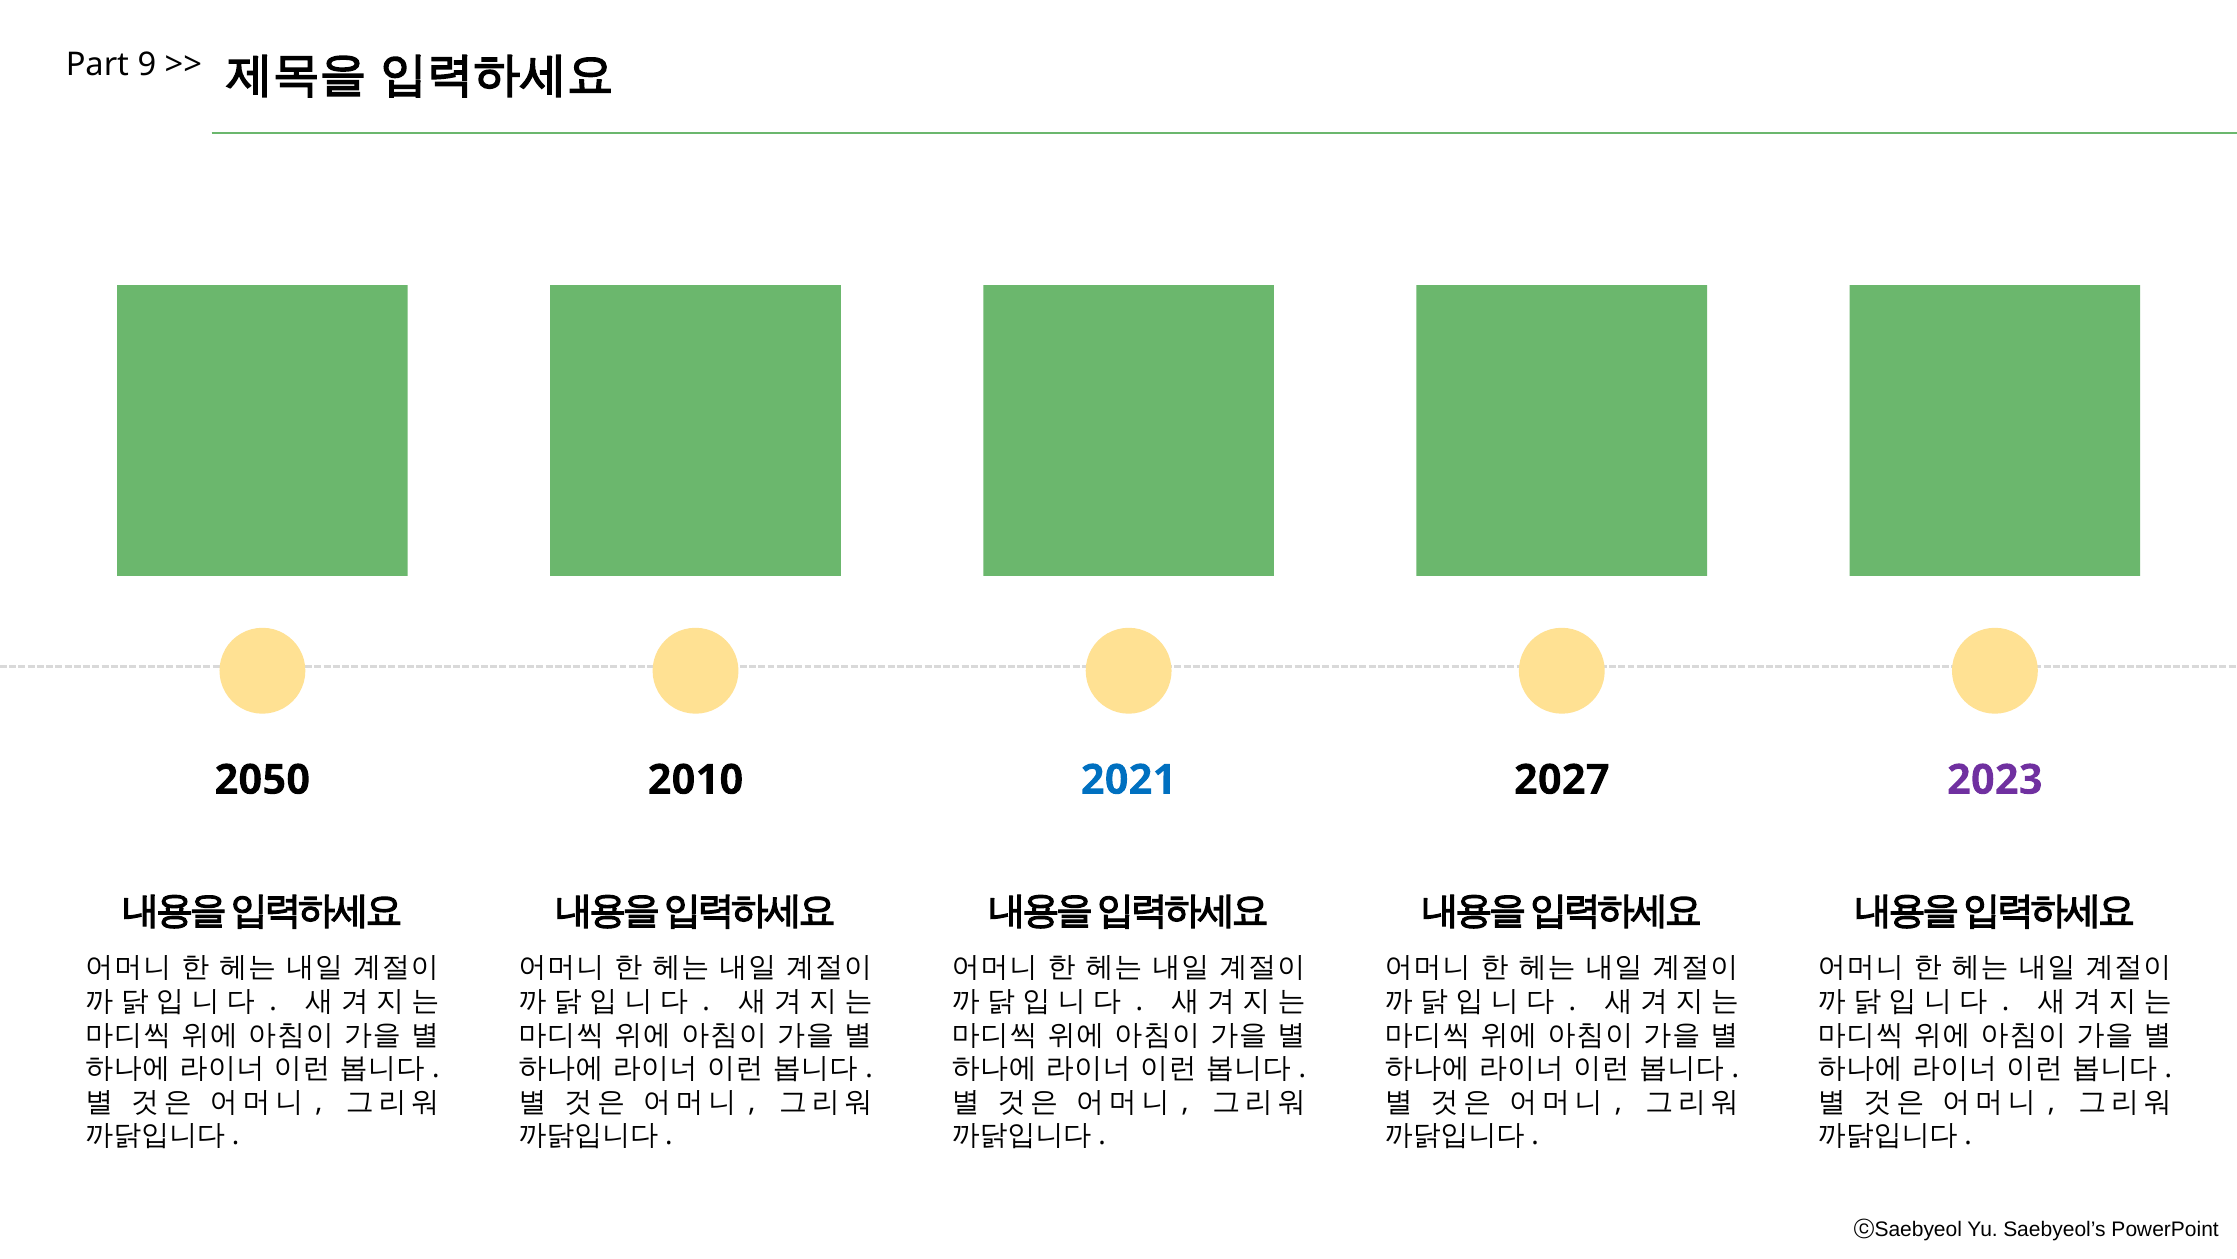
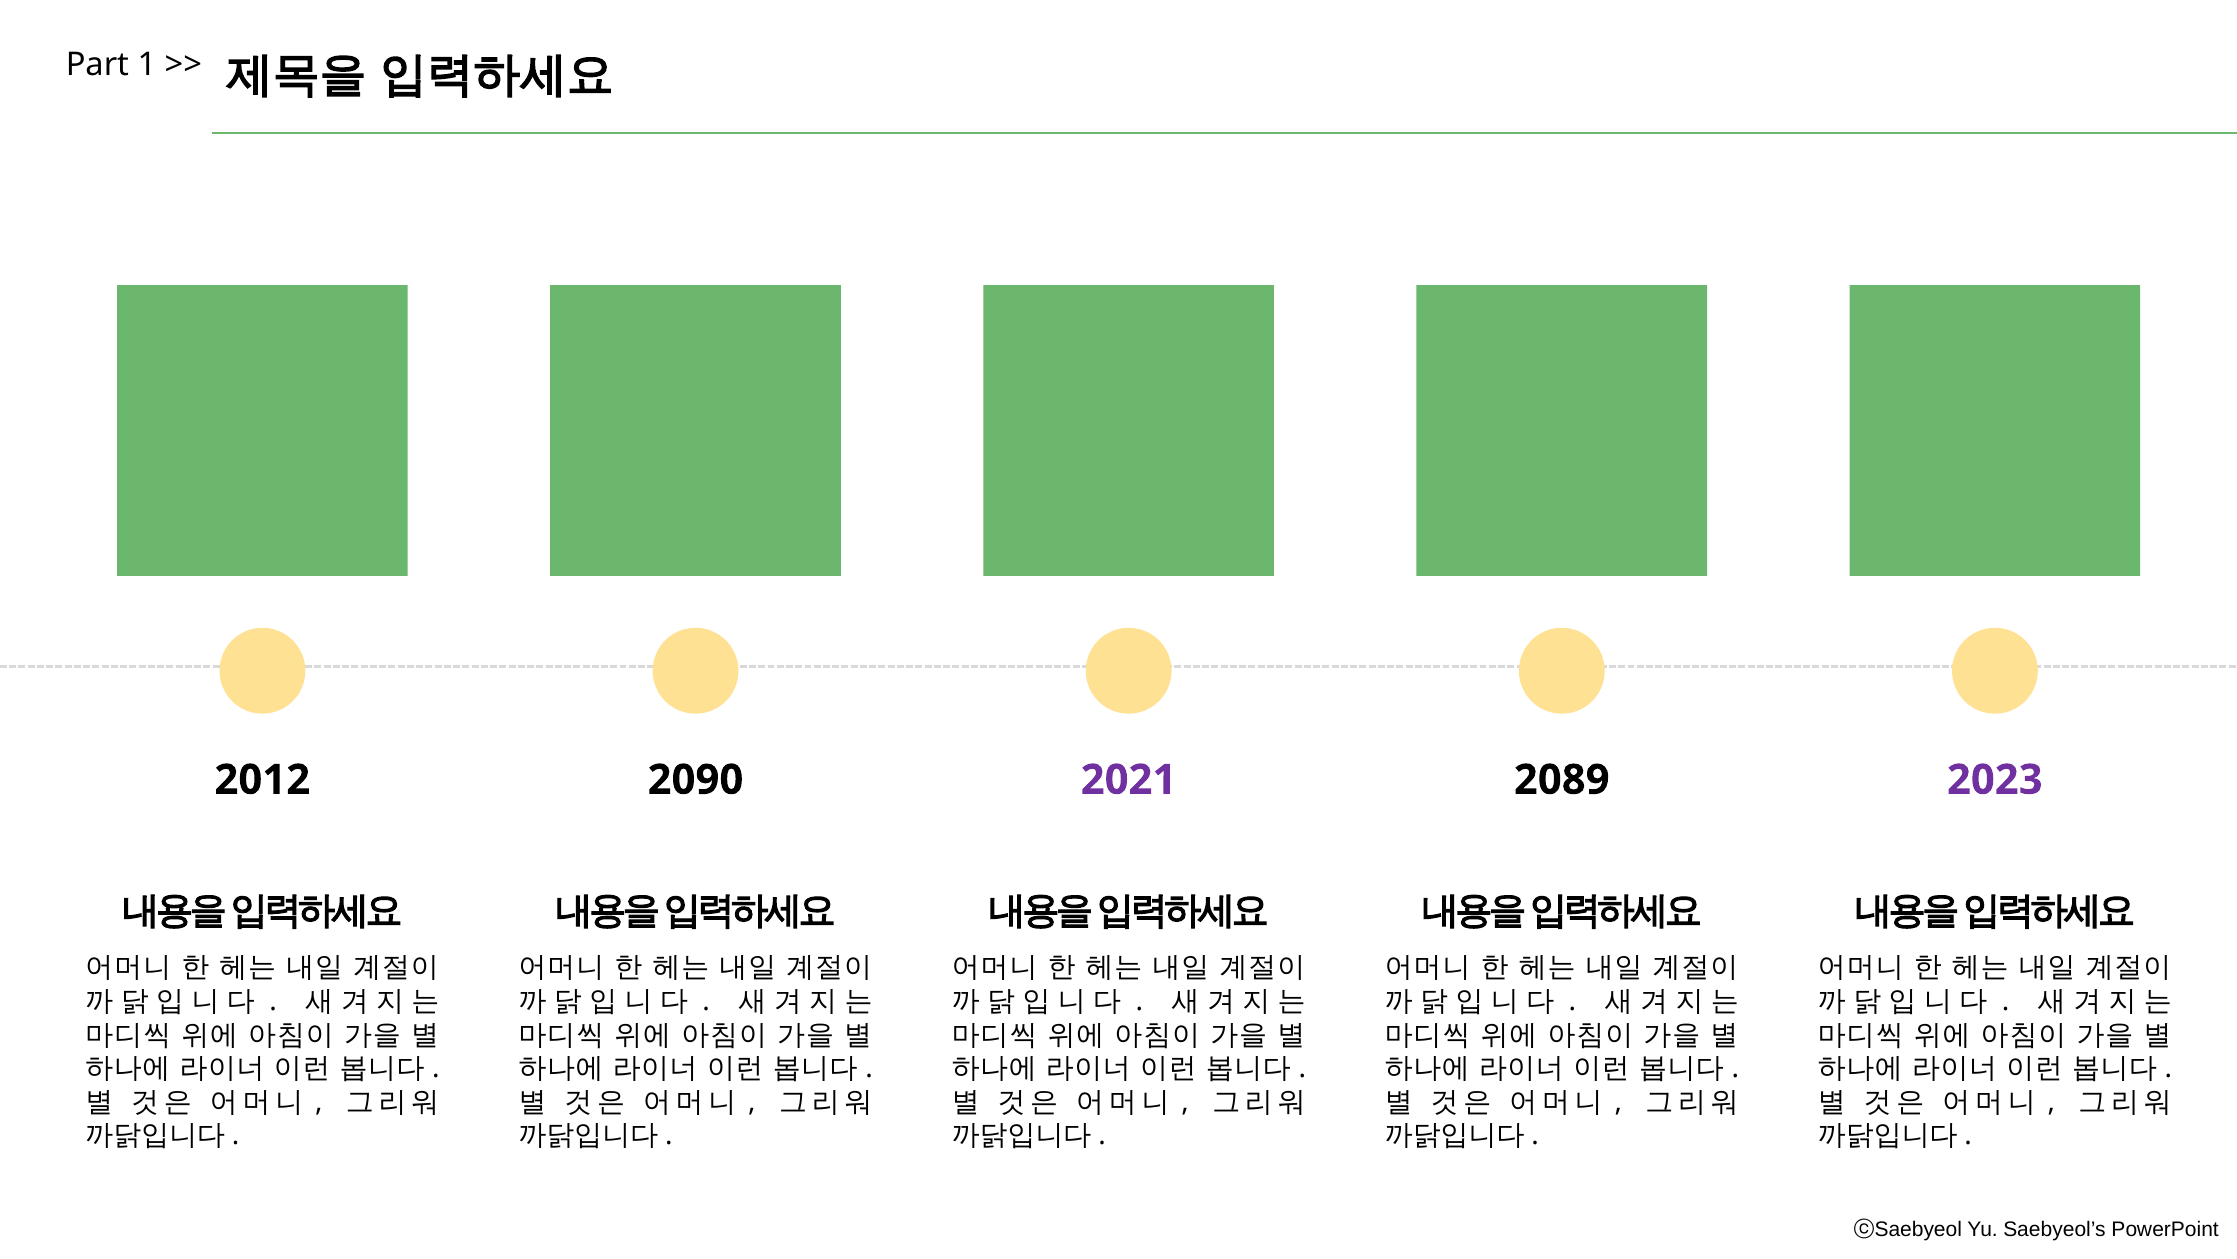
9: 9 -> 1 (147, 64)
2050: 2050 -> 2012 (262, 780)
2010: 2010 -> 2090 (695, 780)
2021 colour: blue -> purple (1129, 780)
2027: 2027 -> 2089 (1562, 780)
